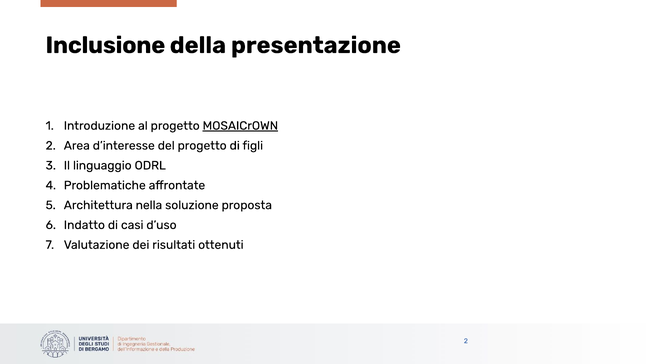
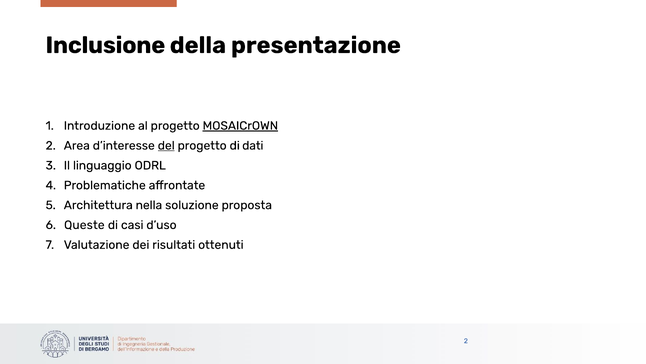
del underline: none -> present (166, 145)
figli: figli -> dati (253, 145)
Indatto: Indatto -> Queste (84, 225)
